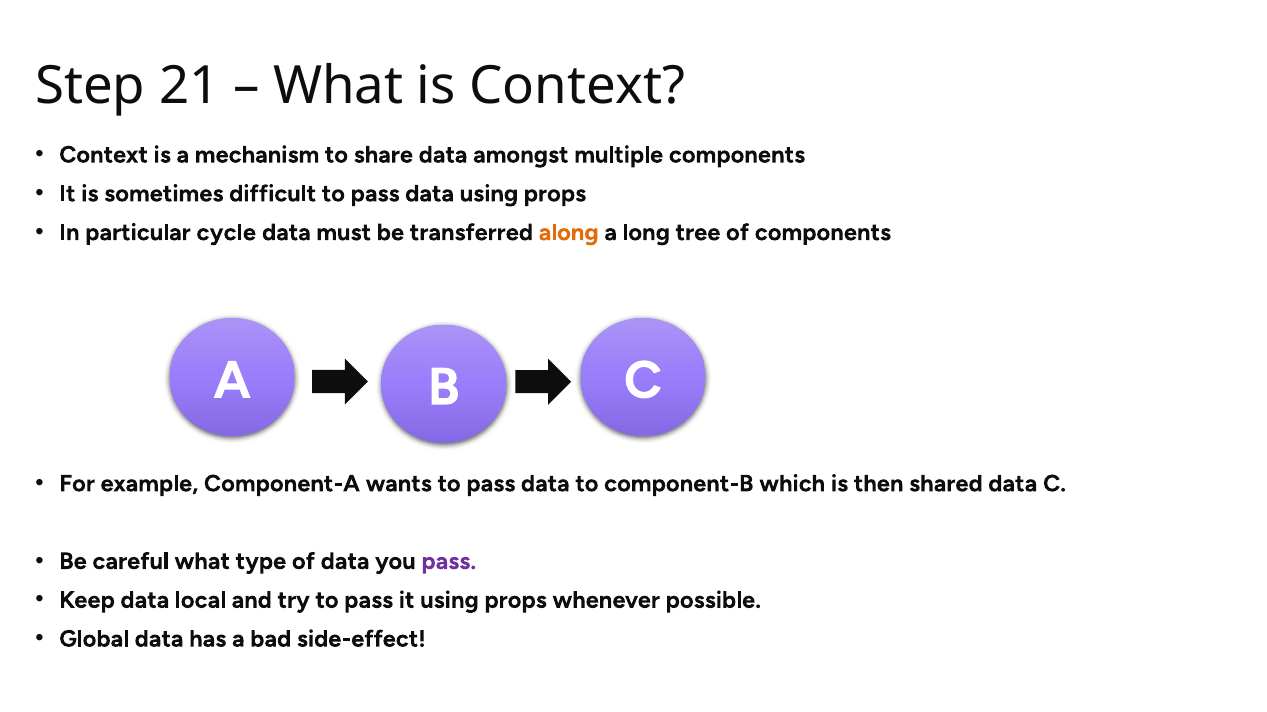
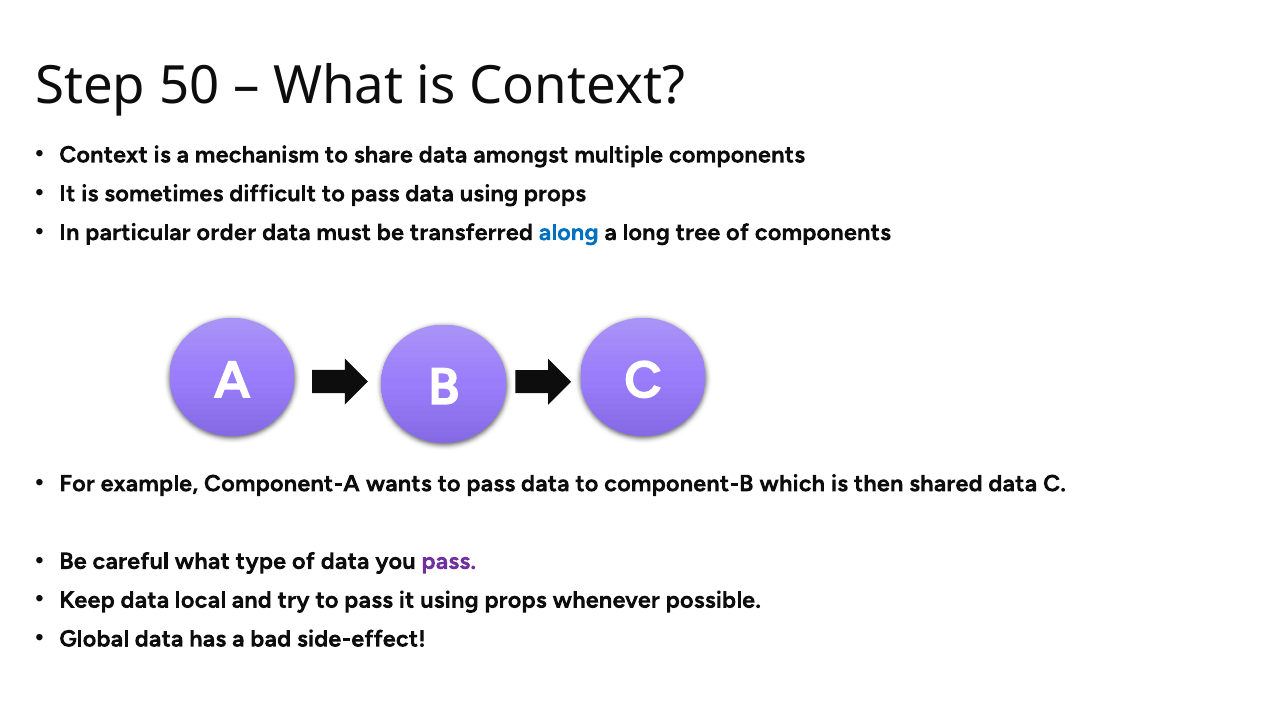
21: 21 -> 50 (189, 87)
cycle: cycle -> order (226, 233)
along colour: orange -> blue (569, 233)
